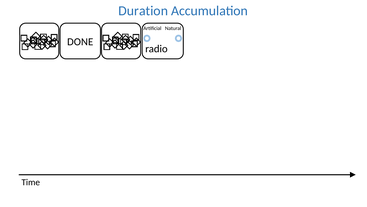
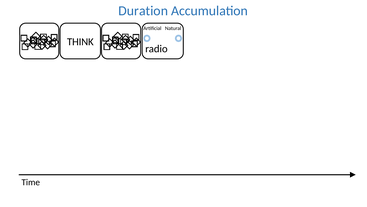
DONE: DONE -> THINK (80, 42)
